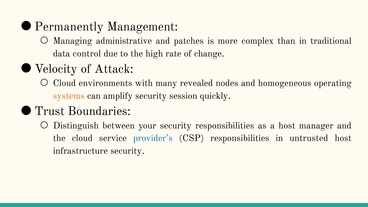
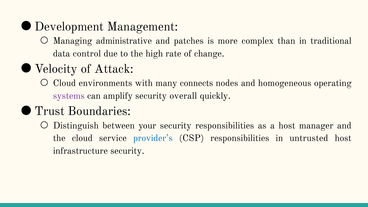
Permanently: Permanently -> Development (69, 27)
revealed: revealed -> connects (197, 83)
systems colour: orange -> purple (69, 96)
session: session -> overall (183, 96)
